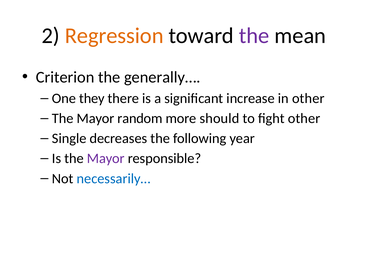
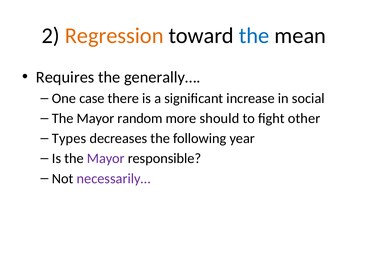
the colour: purple -> blue (254, 36)
Criterion: Criterion -> Requires (65, 77)
they: they -> case (92, 98)
in other: other -> social (308, 98)
Single: Single -> Types (69, 138)
necessarily… colour: blue -> purple (114, 179)
